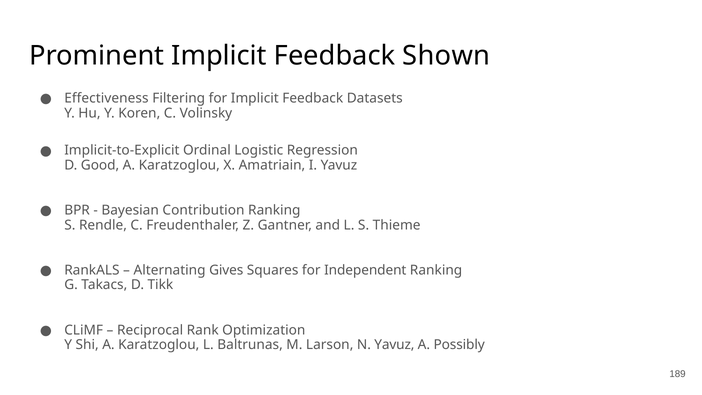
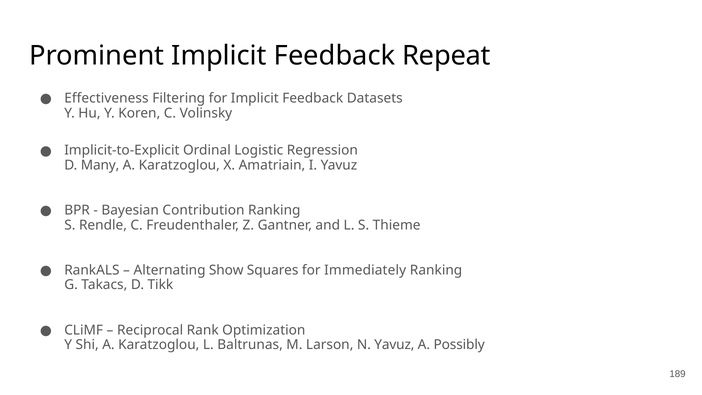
Shown: Shown -> Repeat (446, 56)
Good: Good -> Many (100, 165)
Gives: Gives -> Show (226, 270)
Independent: Independent -> Immediately (365, 270)
